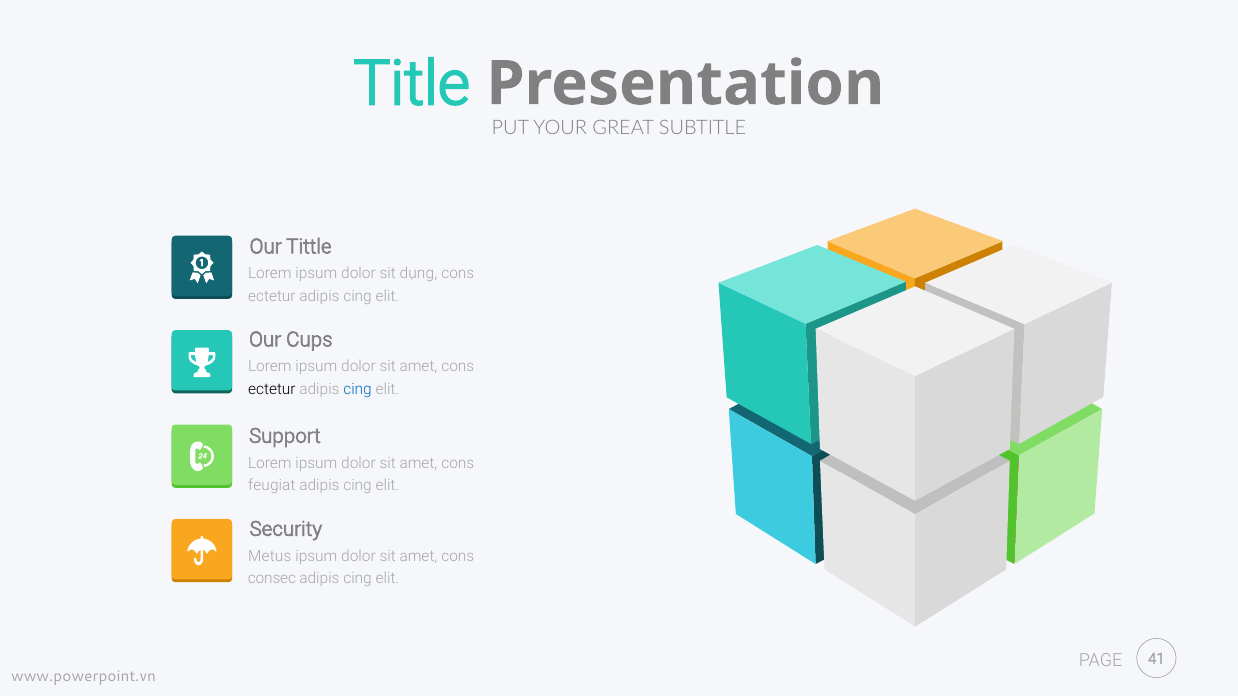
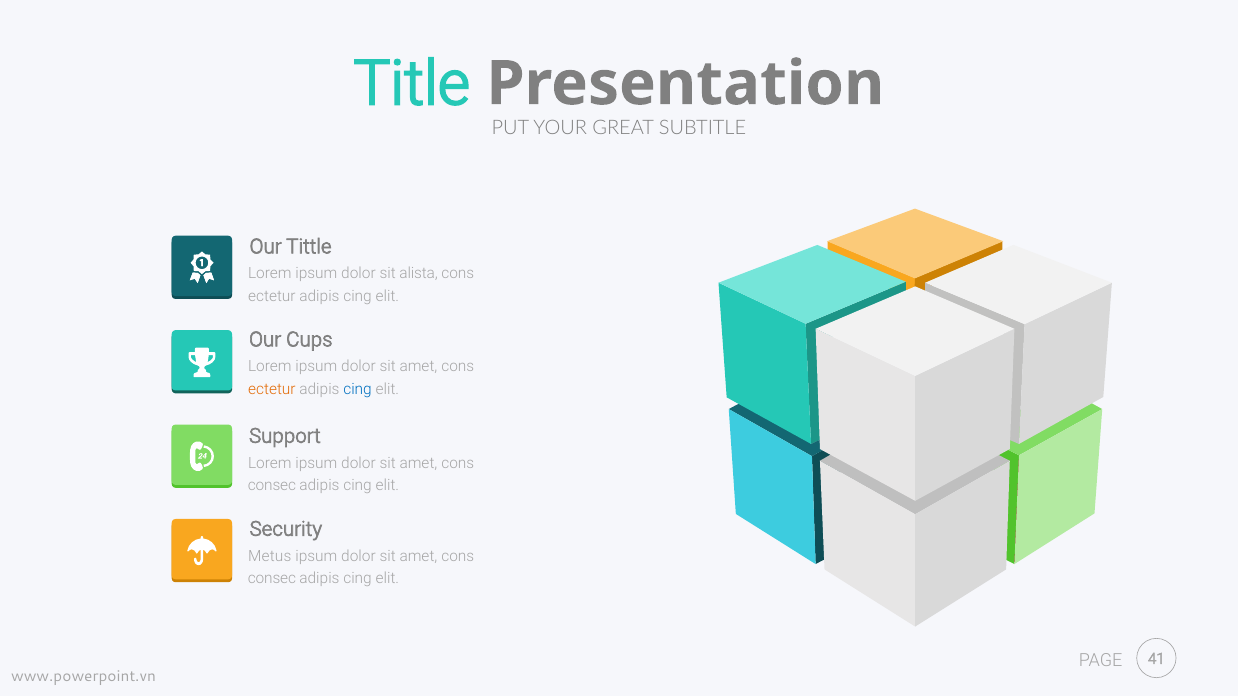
dụng: dụng -> alista (419, 274)
ectetur colour: black -> orange (272, 389)
feugiat: feugiat -> consec (272, 486)
